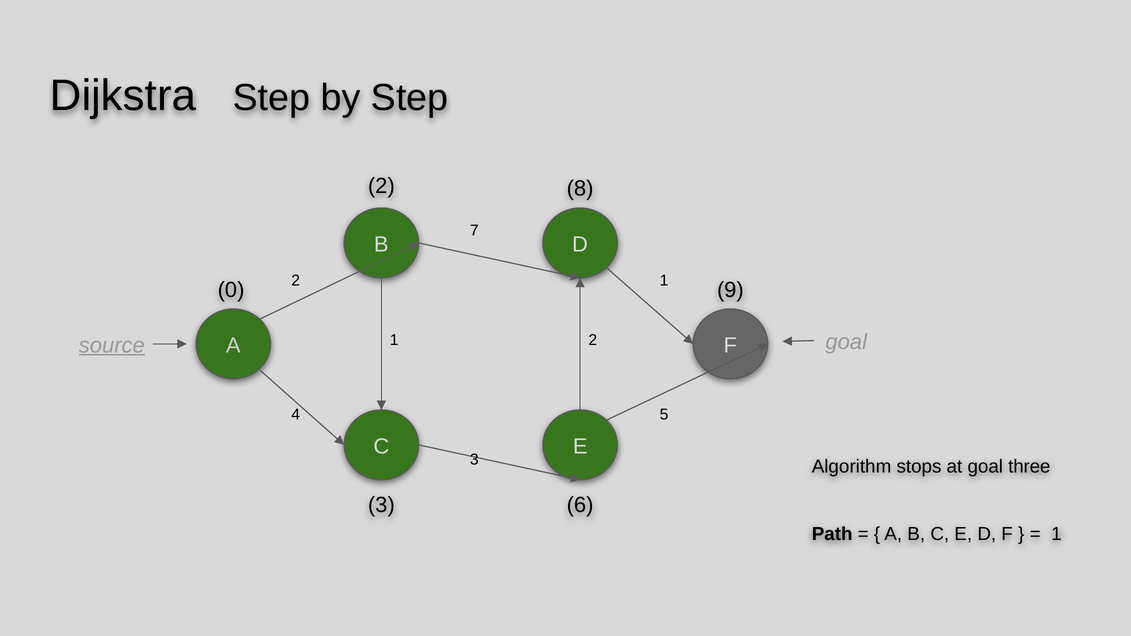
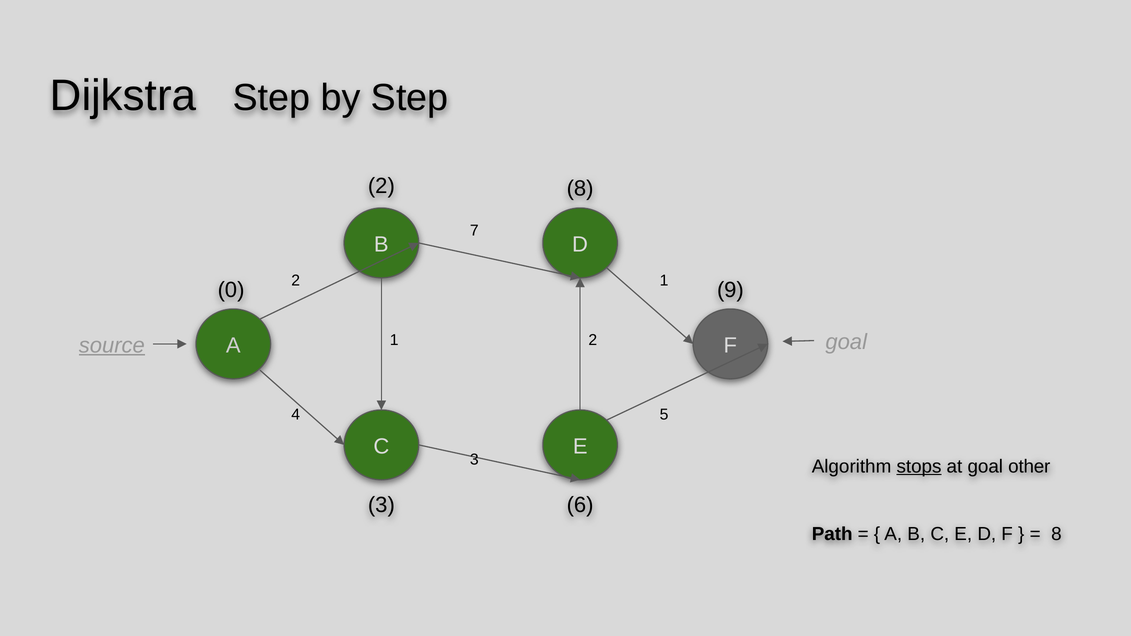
stops underline: none -> present (919, 466)
three: three -> other (1029, 466)
1: 1 -> 8 (1056, 534)
